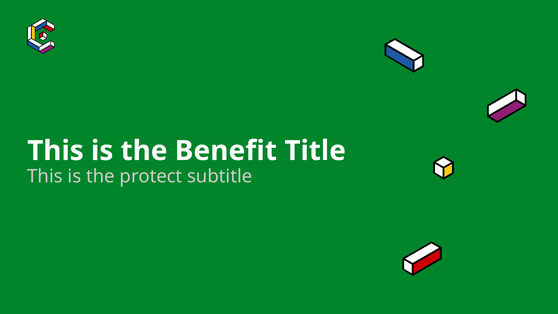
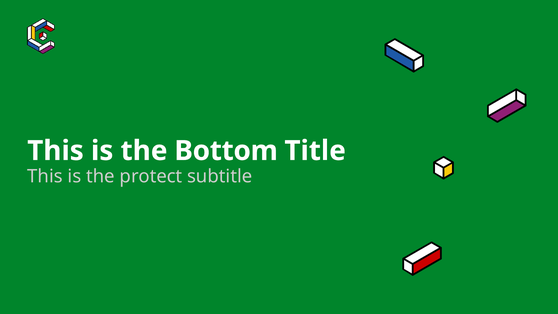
Benefit: Benefit -> Bottom (226, 151)
